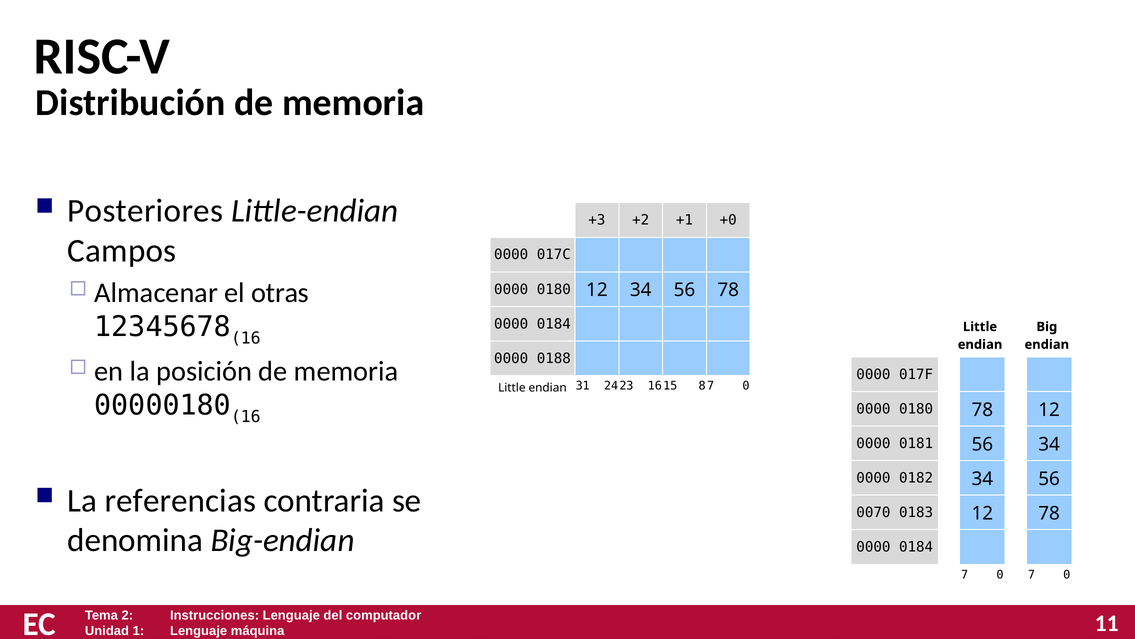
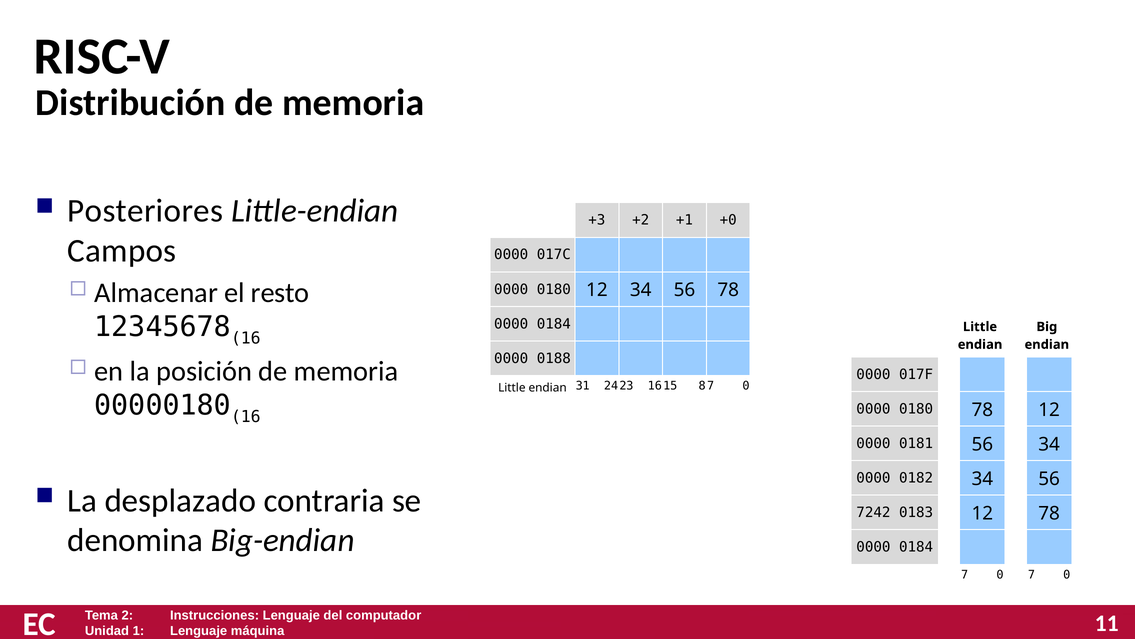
otras: otras -> resto (280, 293)
referencias: referencias -> desplazado (180, 500)
0070: 0070 -> 7242 (873, 512)
